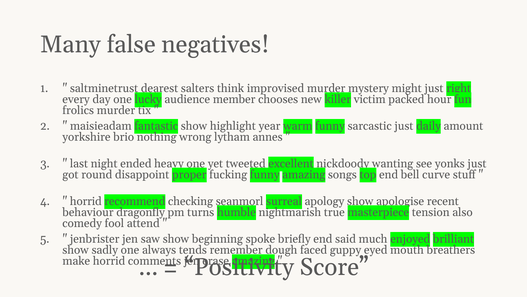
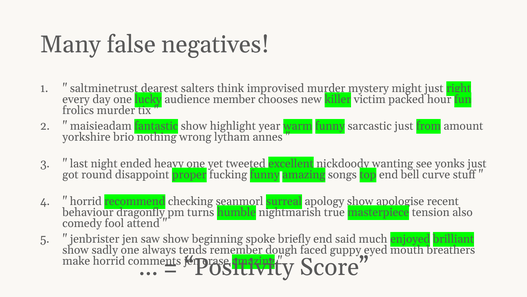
daily: daily -> from (429, 126)
